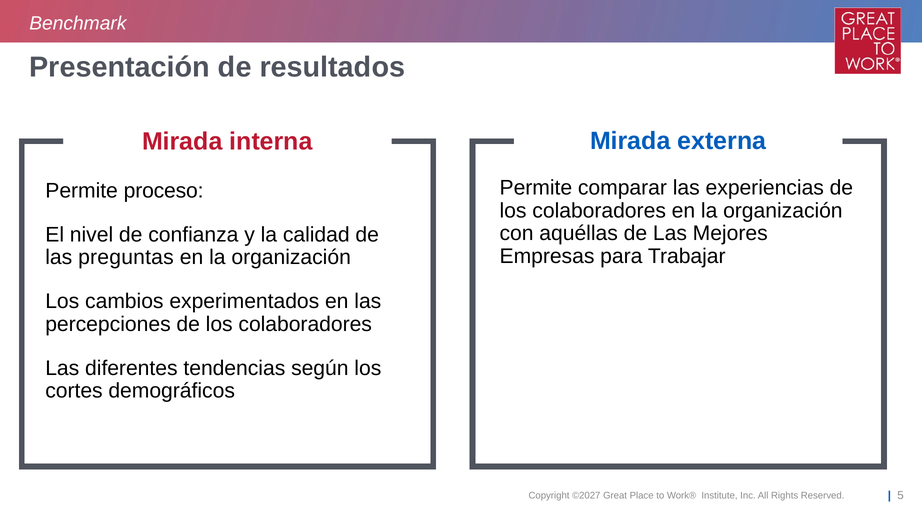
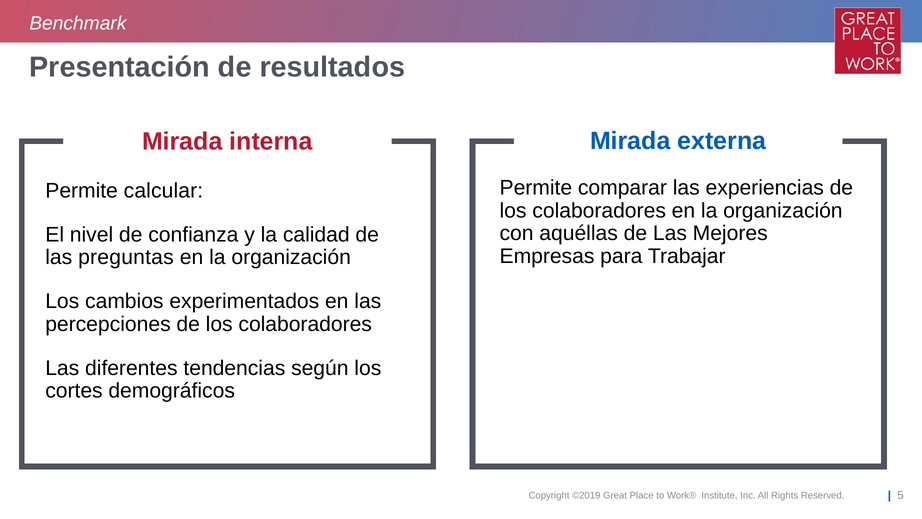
proceso: proceso -> calcular (163, 190)
©2027: ©2027 -> ©2019 (586, 495)
